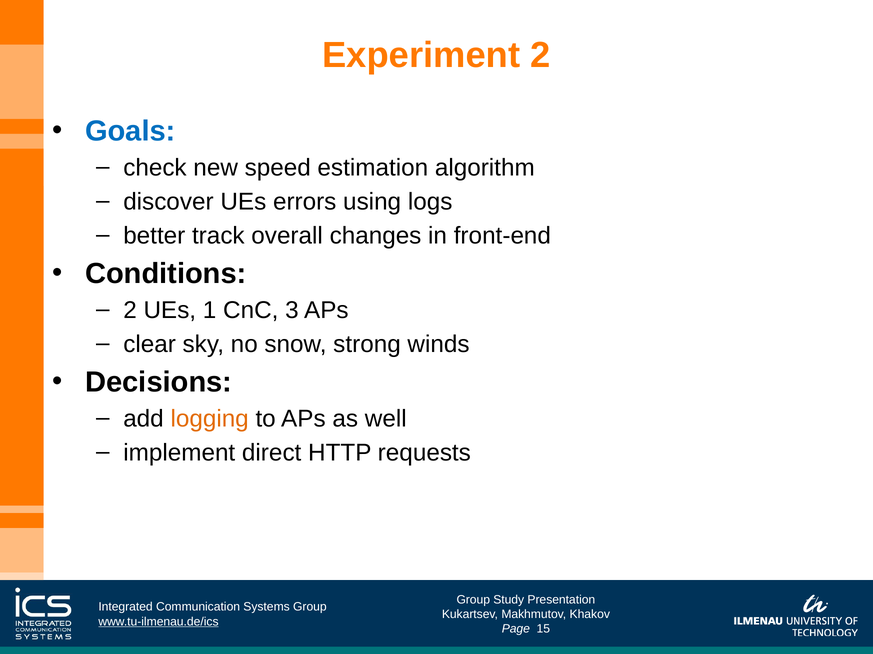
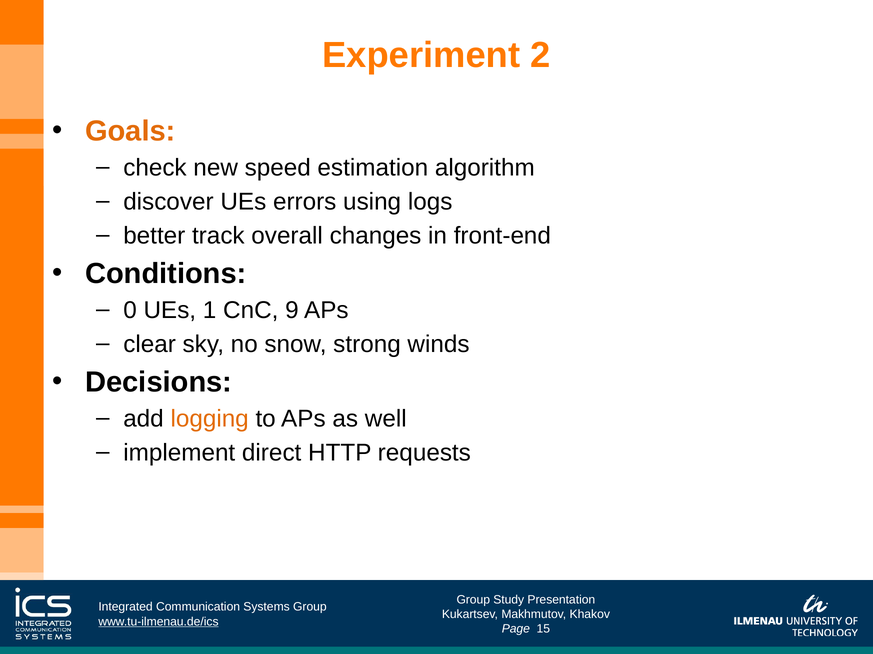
Goals colour: blue -> orange (130, 131)
2: 2 -> 0 (130, 311)
3: 3 -> 9 (292, 311)
